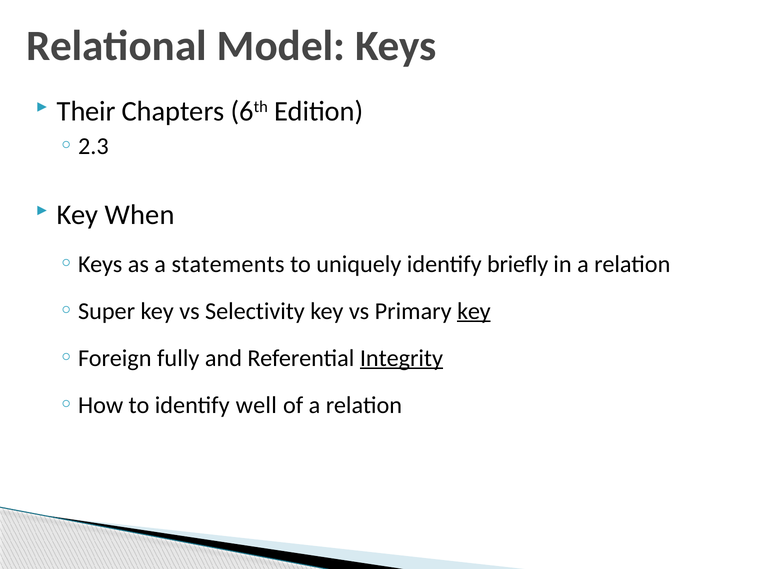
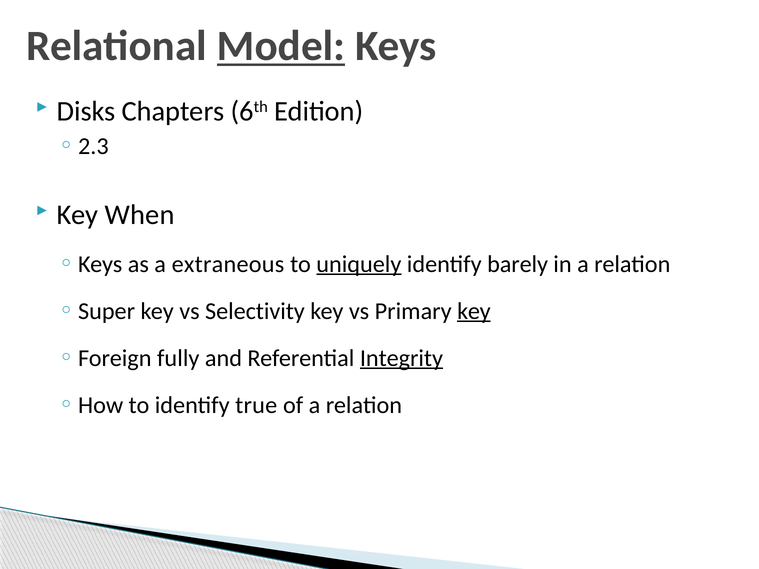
Model underline: none -> present (281, 46)
Their: Their -> Disks (86, 111)
statements: statements -> extraneous (228, 264)
uniquely underline: none -> present (359, 264)
briefly: briefly -> barely (518, 264)
well: well -> true (256, 405)
